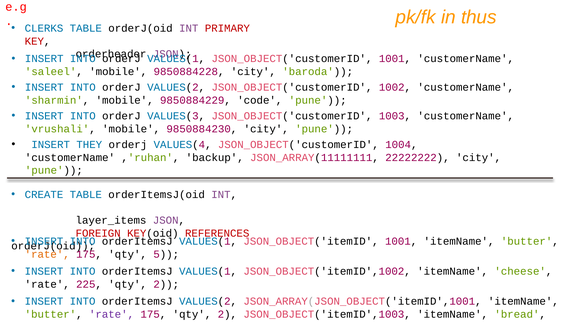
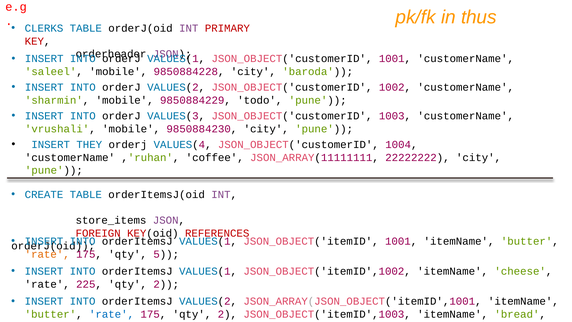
code: code -> todo (260, 100)
backup: backup -> coffee (215, 157)
layer_items: layer_items -> store_items (111, 220)
rate colour: purple -> blue (112, 314)
